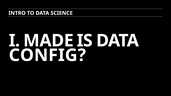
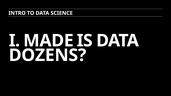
CONFIG: CONFIG -> DOZENS (48, 55)
